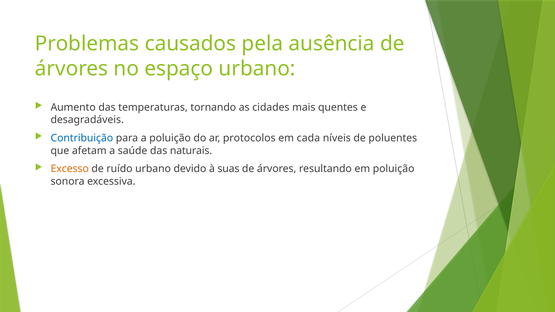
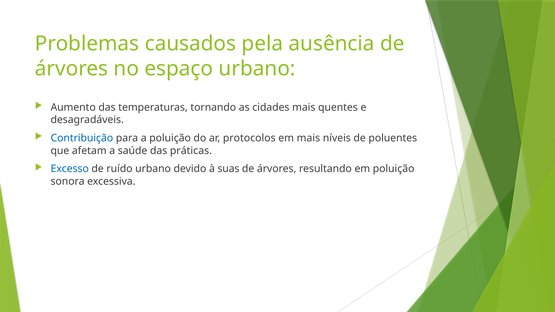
em cada: cada -> mais (308, 138)
naturais: naturais -> práticas (191, 151)
Excesso colour: orange -> blue (70, 169)
